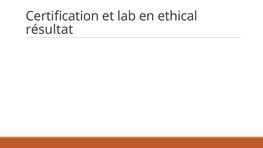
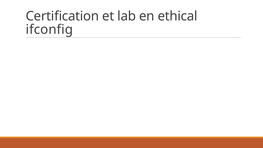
résultat: résultat -> ifconfig (49, 29)
